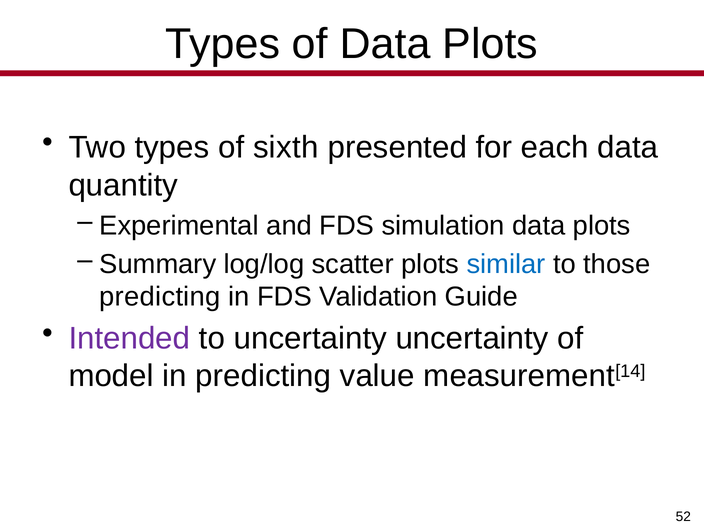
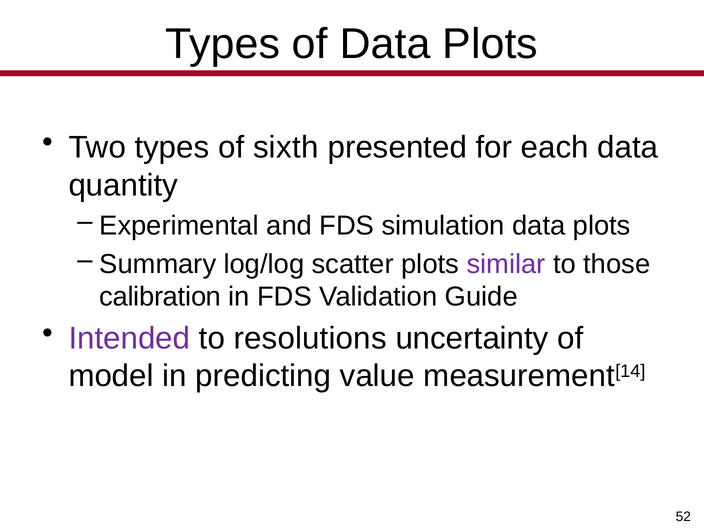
similar colour: blue -> purple (506, 264)
predicting: predicting -> calibration (160, 297)
to uncertainty: uncertainty -> resolutions (310, 339)
